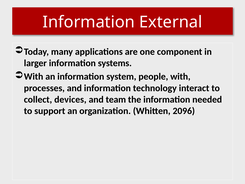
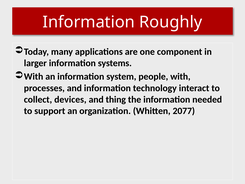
External: External -> Roughly (171, 22)
team: team -> thing (116, 99)
2096: 2096 -> 2077 (184, 111)
